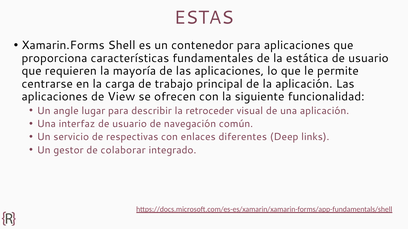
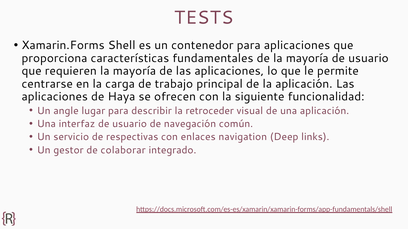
ESTAS: ESTAS -> TESTS (204, 18)
de la estática: estática -> mayoría (307, 58)
View: View -> Haya (121, 97)
diferentes: diferentes -> navigation (243, 137)
